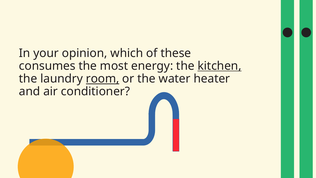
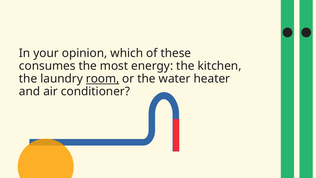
kitchen underline: present -> none (220, 66)
